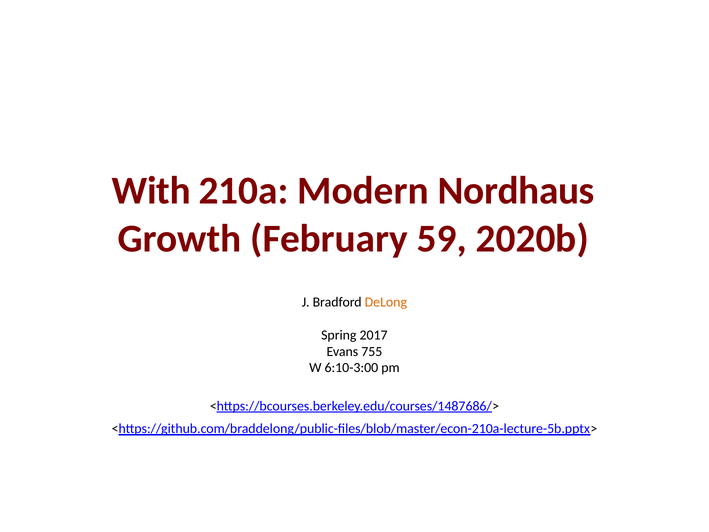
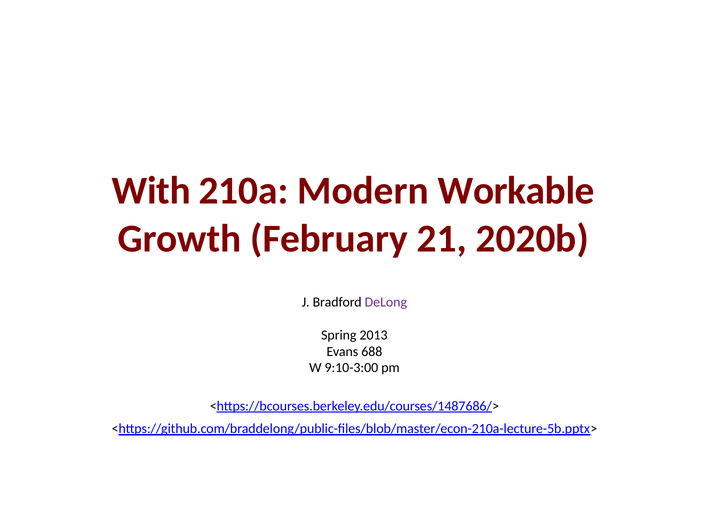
Nordhaus: Nordhaus -> Workable (516, 191)
59: 59 -> 21 (442, 239)
DeLong colour: orange -> purple (386, 302)
2017: 2017 -> 2013 (374, 335)
755: 755 -> 688 (372, 351)
6:10-3:00: 6:10-3:00 -> 9:10-3:00 (351, 368)
